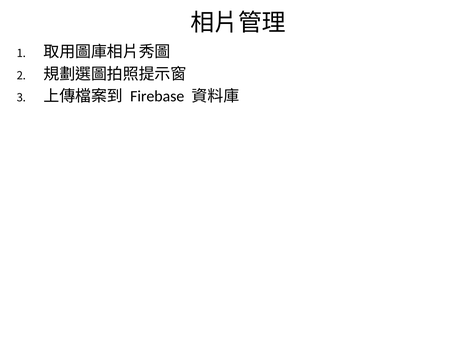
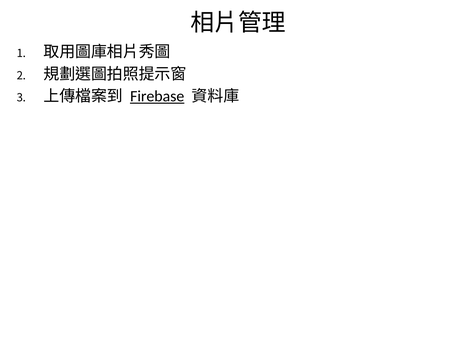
Firebase underline: none -> present (157, 96)
